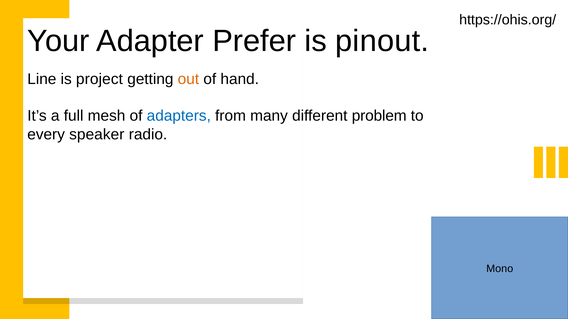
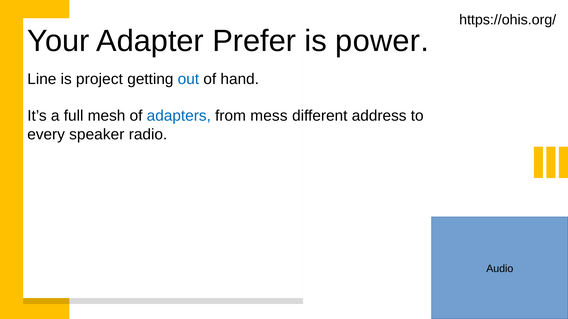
pinout: pinout -> power (382, 41)
out colour: orange -> blue (188, 79)
many: many -> mess (269, 116)
problem: problem -> address (379, 116)
Mono: Mono -> Audio (500, 269)
